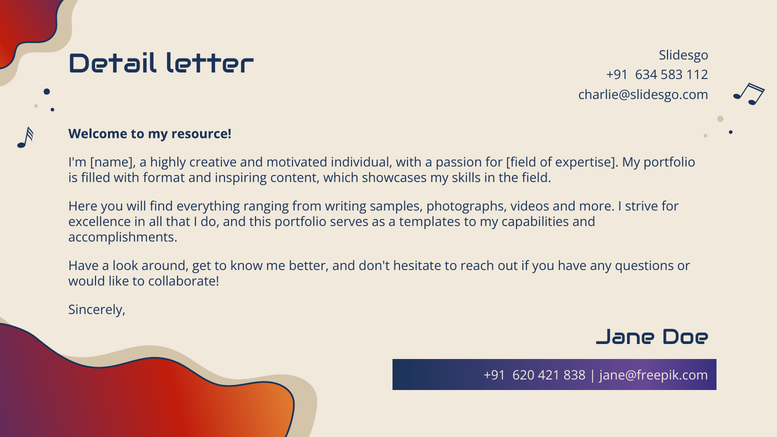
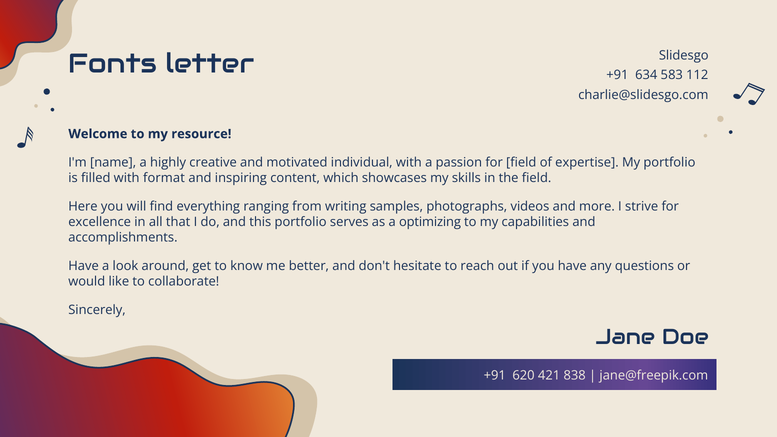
Detail: Detail -> Fonts (113, 64)
templates: templates -> optimizing (430, 222)
